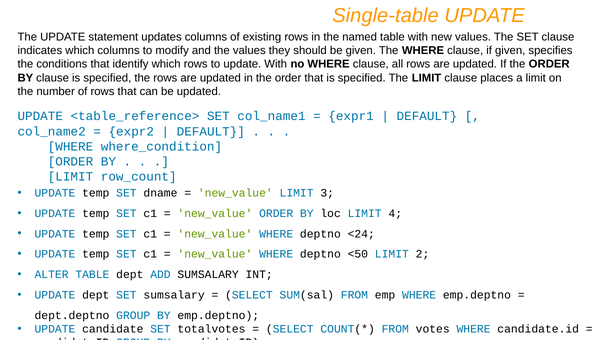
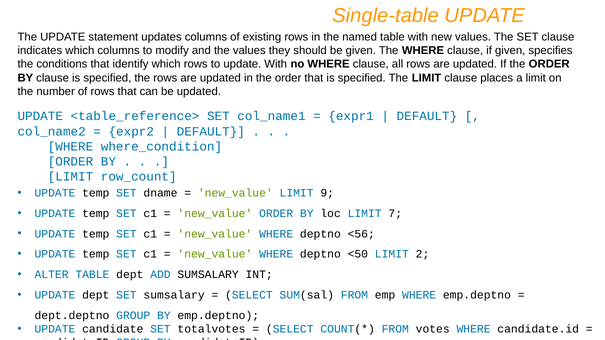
3: 3 -> 9 (327, 193)
4: 4 -> 7 (395, 214)
<24: <24 -> <56 (361, 234)
